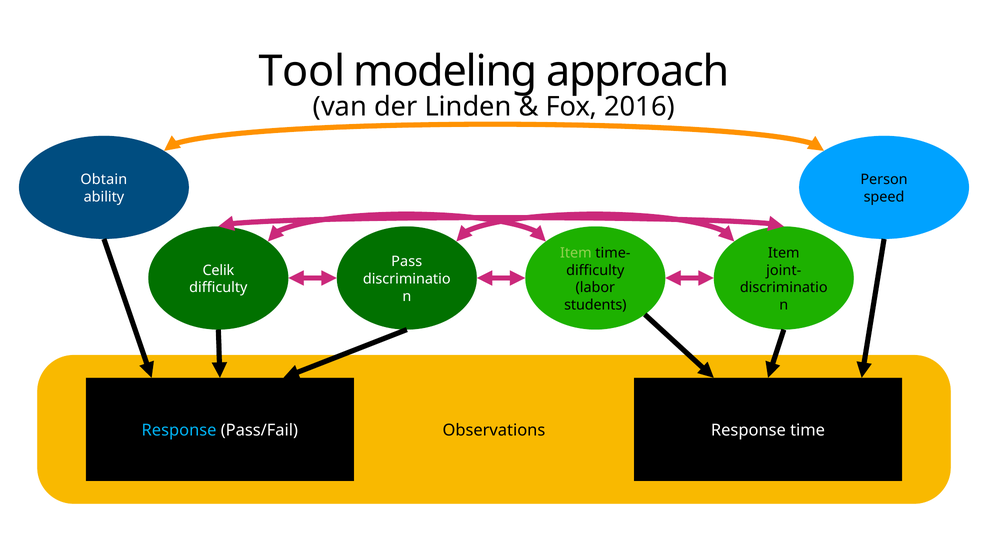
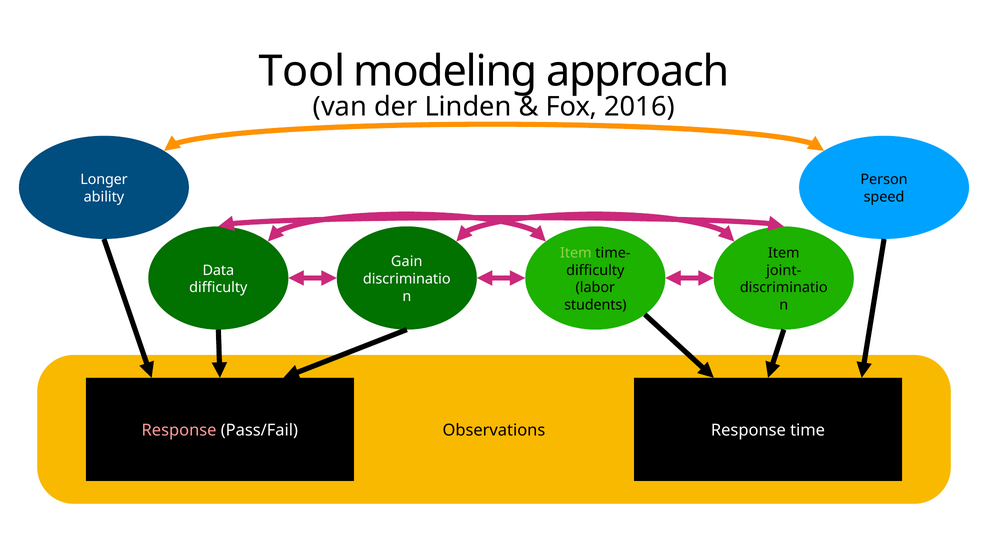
Obtain: Obtain -> Longer (104, 180)
Pass: Pass -> Gain (407, 262)
Celik: Celik -> Data (218, 270)
Response colour: light blue -> pink (179, 430)
